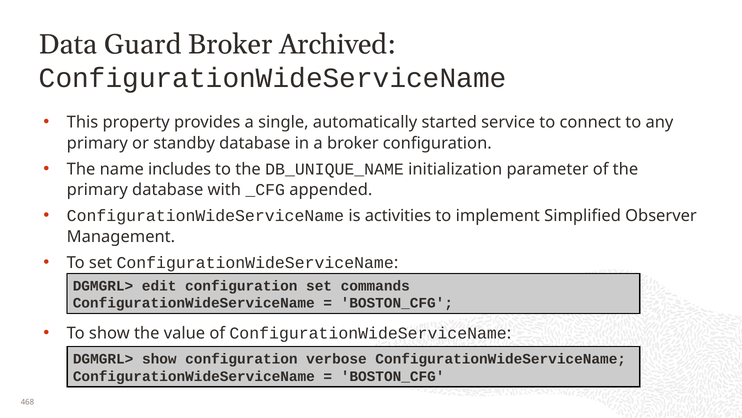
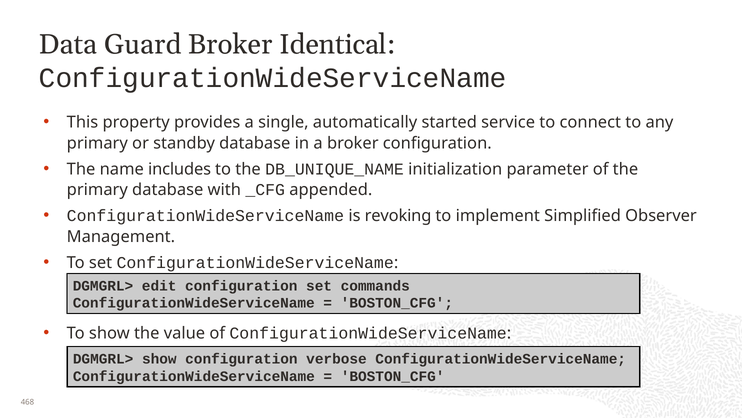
Archived: Archived -> Identical (337, 45)
activities: activities -> revoking (398, 216)
